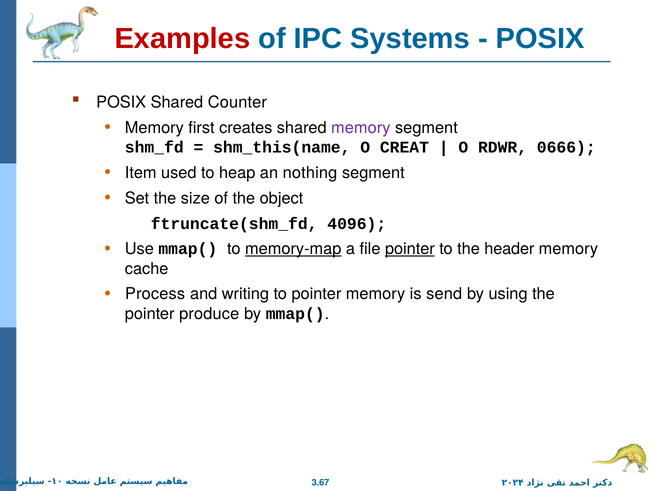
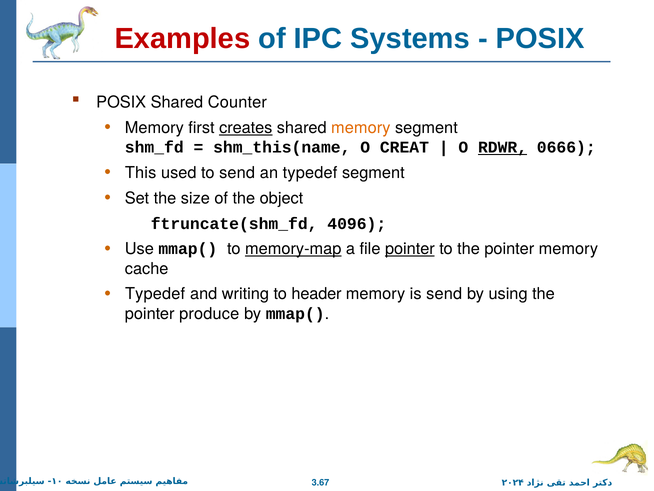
creates underline: none -> present (246, 128)
memory colour: purple -> orange (361, 128)
RDWR underline: none -> present (503, 147)
Item: Item -> This (141, 173)
to heap: heap -> send (237, 173)
an nothing: nothing -> typedef (310, 173)
to the header: header -> pointer (509, 249)
Process: Process -> Typedef (155, 294)
to pointer: pointer -> header (317, 294)
